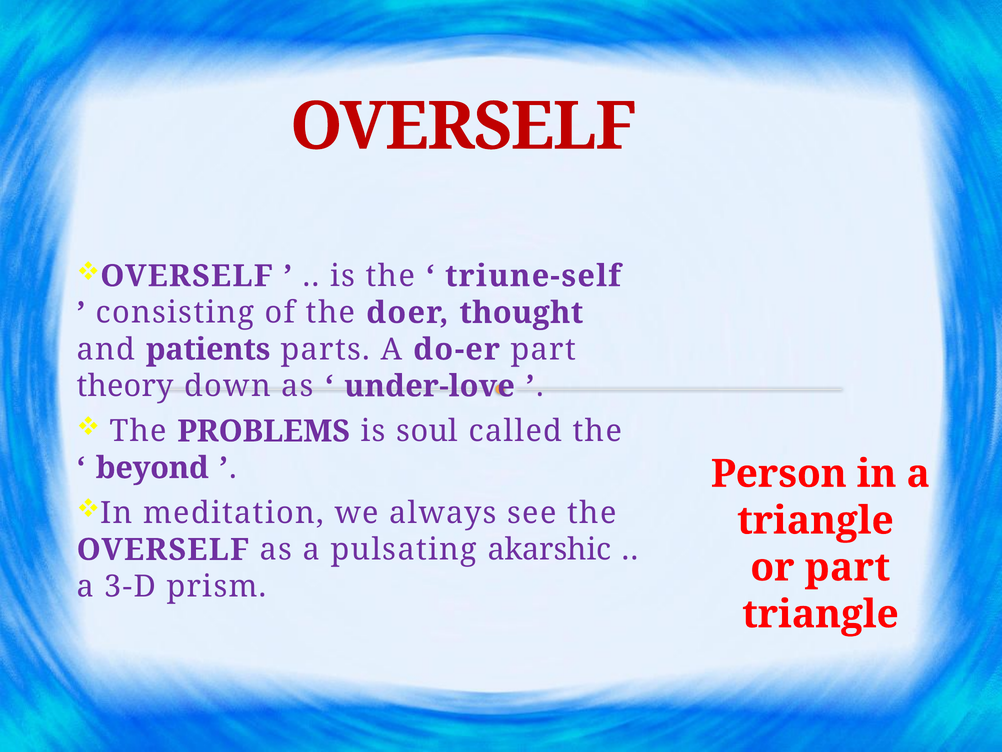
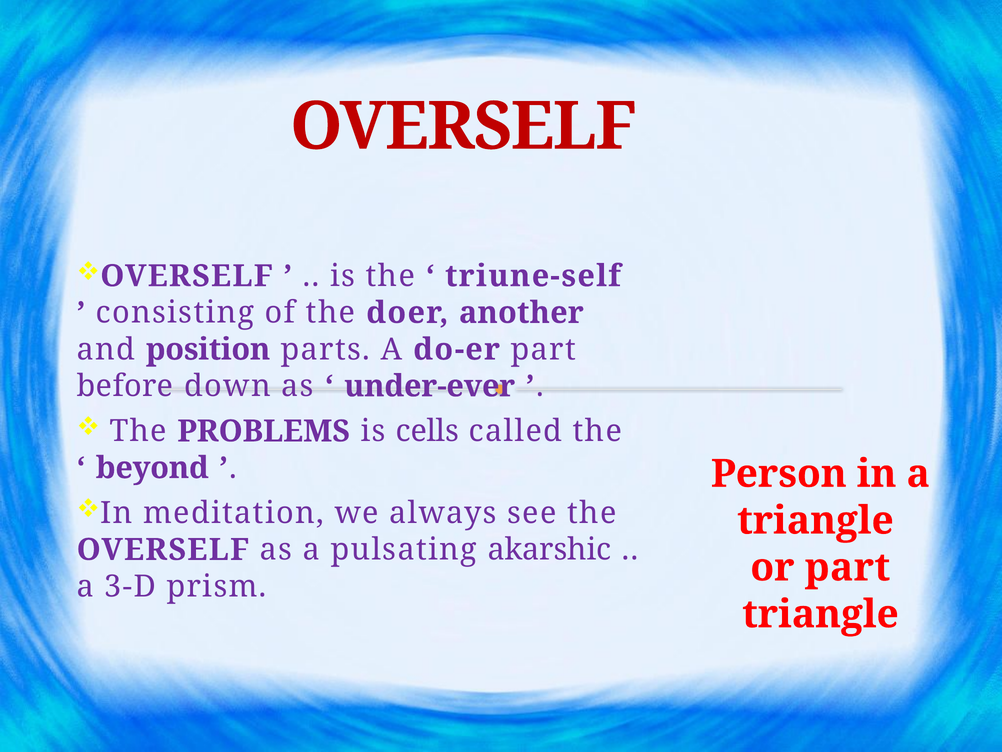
thought: thought -> another (521, 313)
patients: patients -> position (208, 349)
theory: theory -> before (125, 386)
under-love: under-love -> under-ever (430, 386)
soul: soul -> cells (427, 431)
